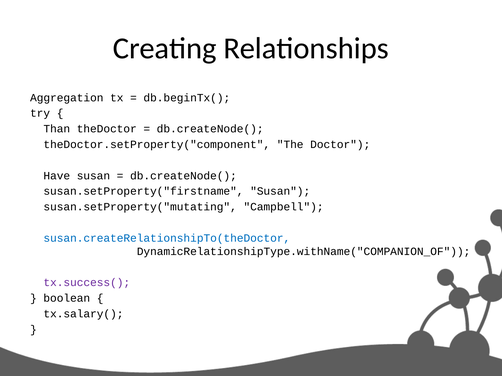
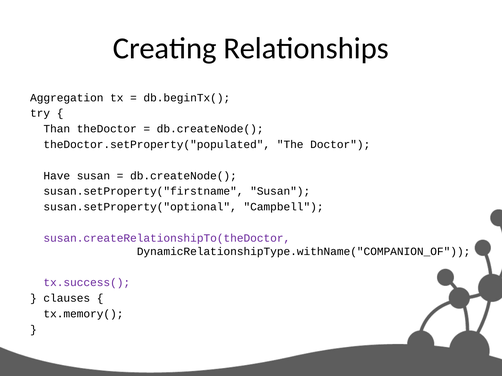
theDoctor.setProperty("component: theDoctor.setProperty("component -> theDoctor.setProperty("populated (157, 145)
susan.setProperty("mutating: susan.setProperty("mutating -> susan.setProperty("optional (140, 207)
susan.createRelationshipTo(theDoctor colour: blue -> purple (167, 238)
boolean: boolean -> clauses (67, 299)
tx.salary(: tx.salary( -> tx.memory( (83, 314)
